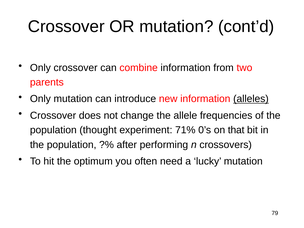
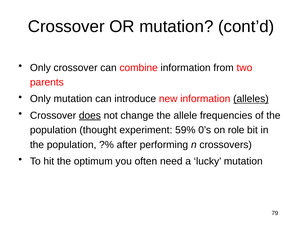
does underline: none -> present (90, 116)
71%: 71% -> 59% (185, 130)
that: that -> role (236, 130)
